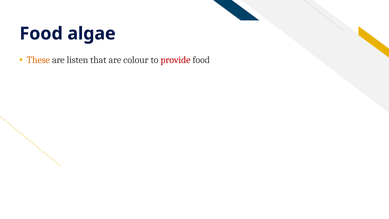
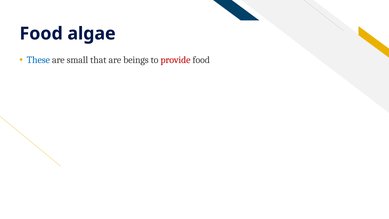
These colour: orange -> blue (38, 60)
listen: listen -> small (77, 60)
colour: colour -> beings (136, 60)
